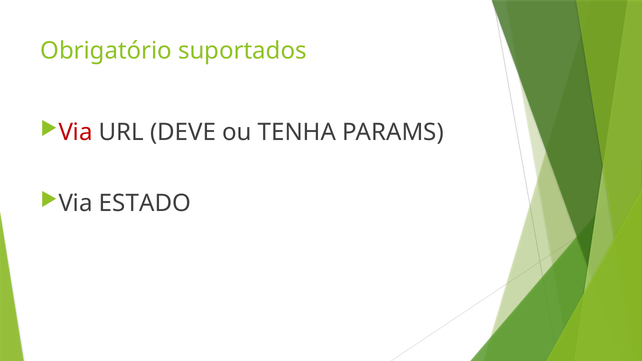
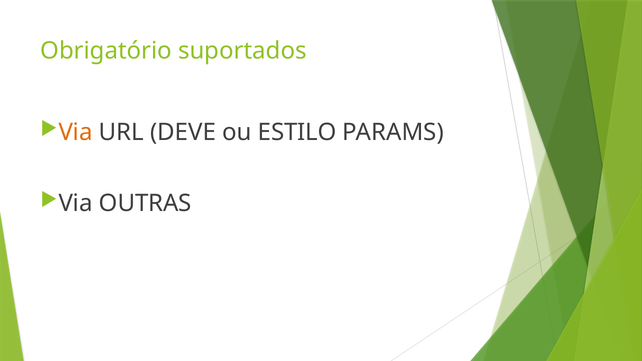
Via colour: red -> orange (76, 132)
TENHA: TENHA -> ESTILO (297, 132)
ESTADO: ESTADO -> OUTRAS (145, 203)
